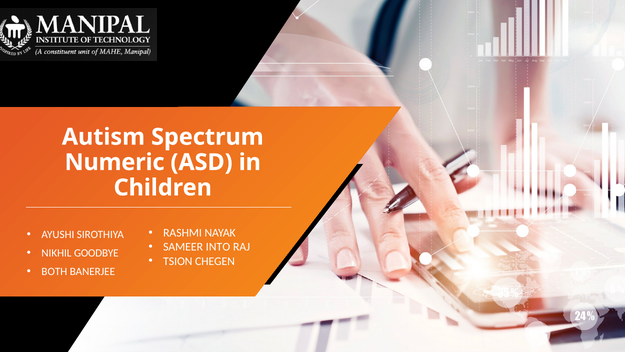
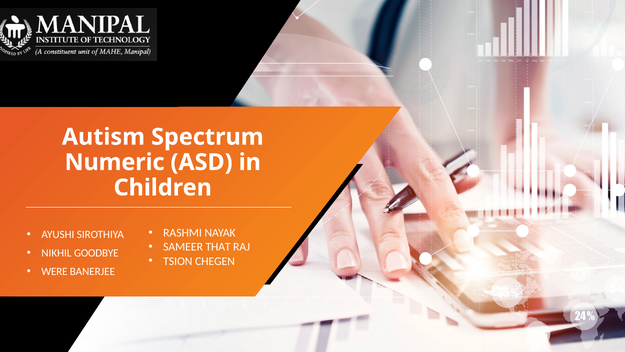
INTO: INTO -> THAT (218, 247)
BOTH: BOTH -> WERE (54, 271)
